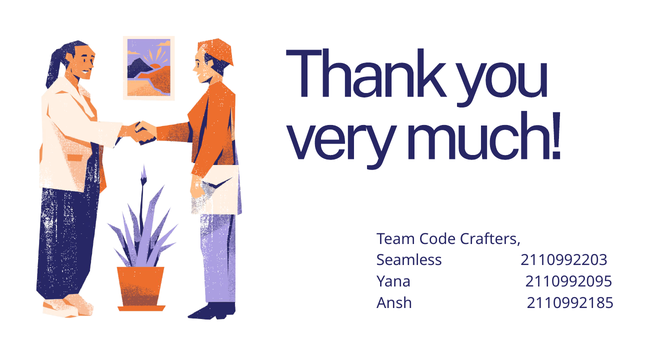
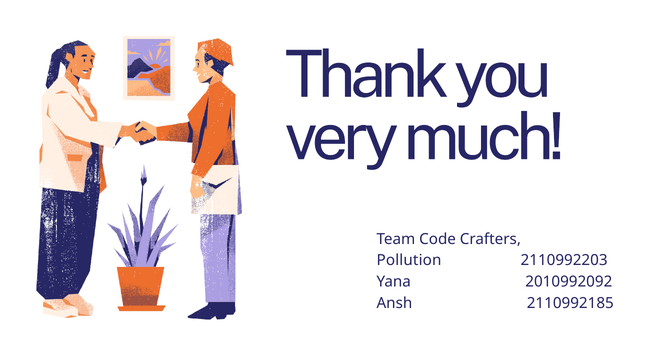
Seamless: Seamless -> Pollution (409, 260)
2110992095: 2110992095 -> 2010992092 (569, 282)
